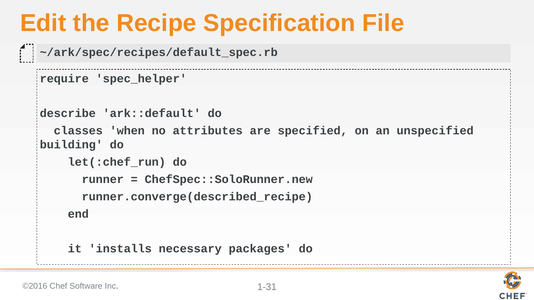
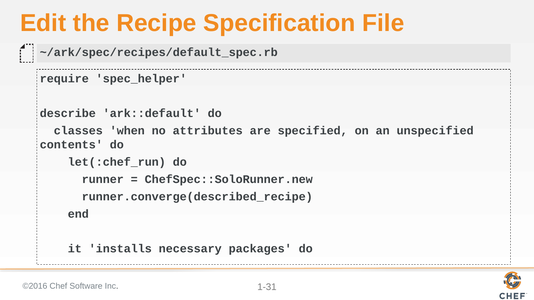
building: building -> contents (71, 145)
